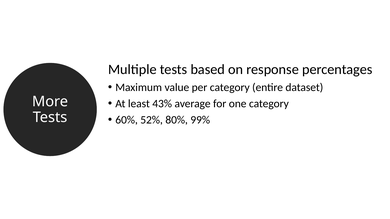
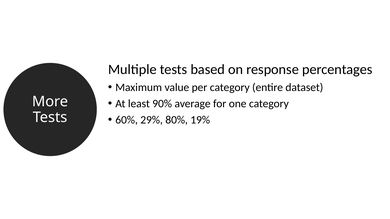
43%: 43% -> 90% (162, 104)
52%: 52% -> 29% (152, 120)
99%: 99% -> 19% (200, 120)
